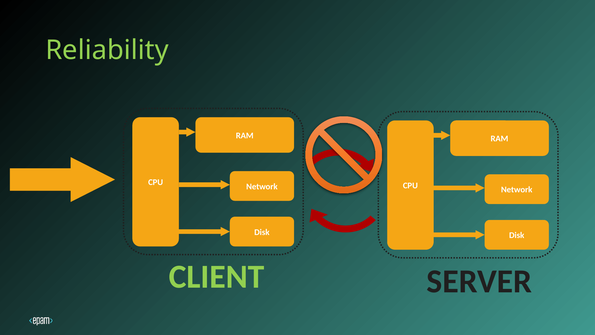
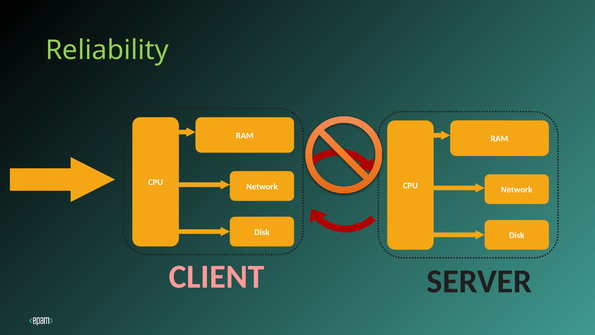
CLIENT colour: light green -> pink (217, 277)
